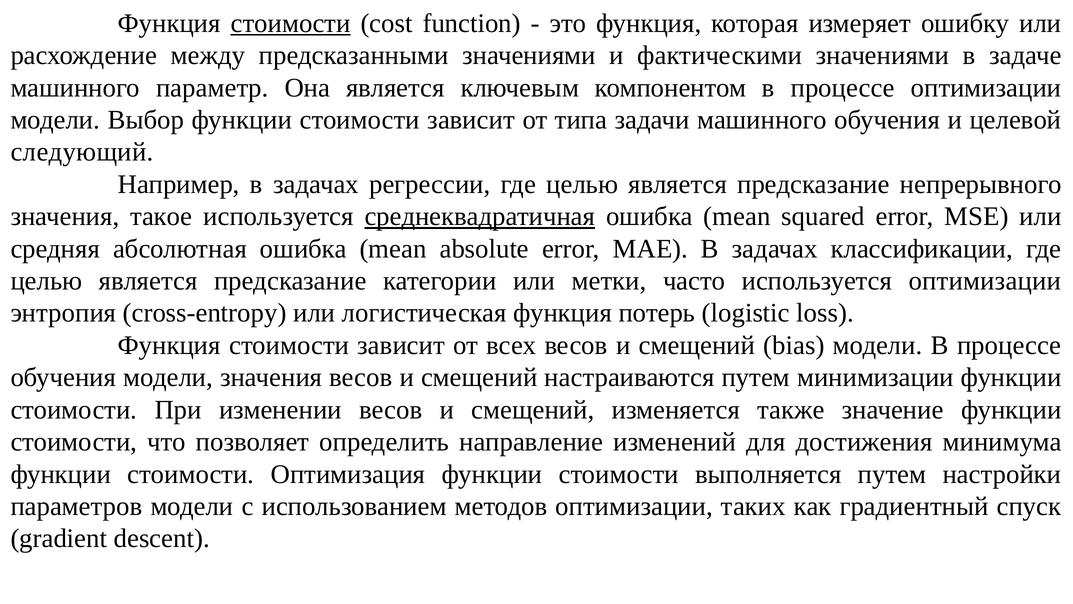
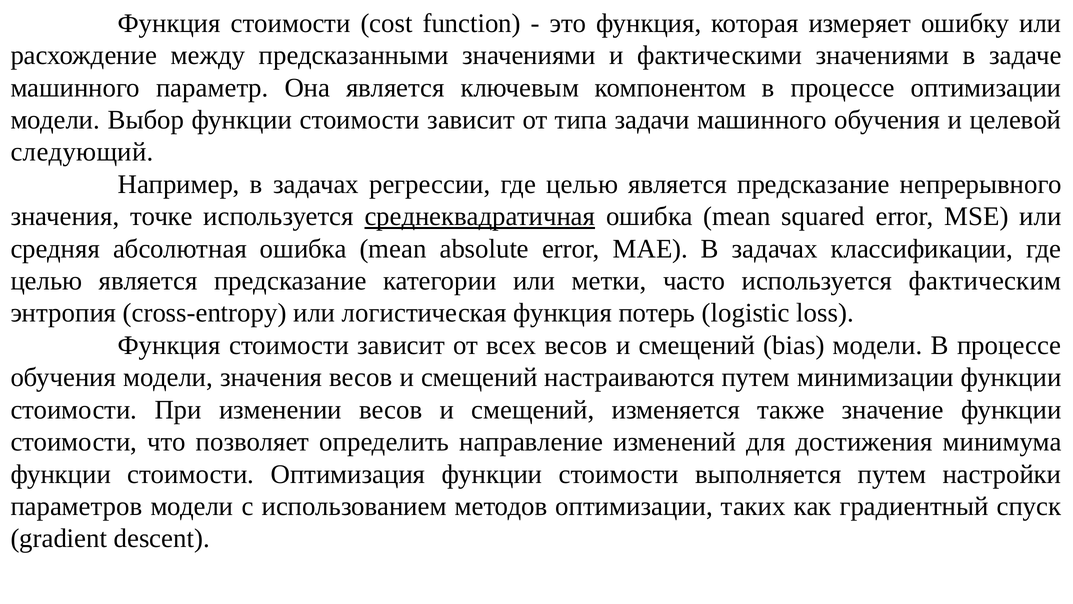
стоимости underline: present -> none (291, 23)
такое: такое -> точке (161, 216)
используется оптимизации: оптимизации -> фактическим (985, 281)
